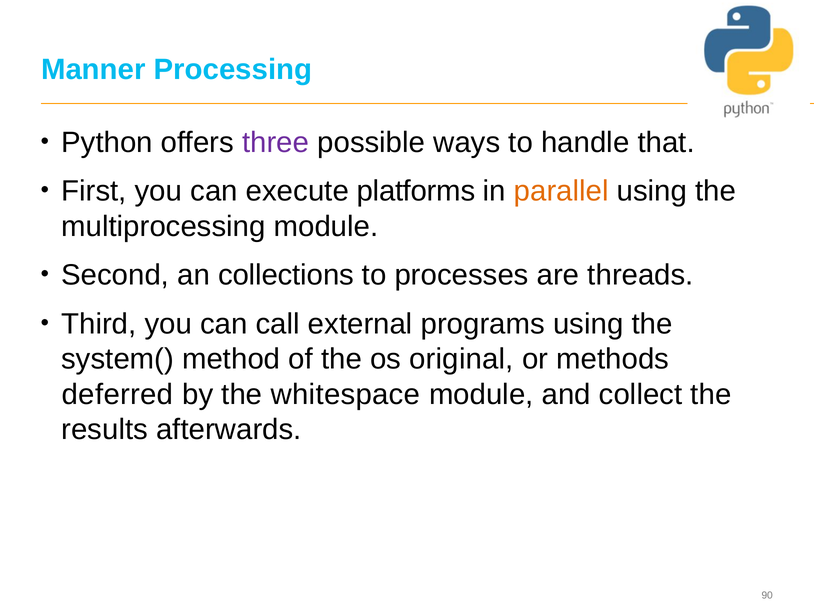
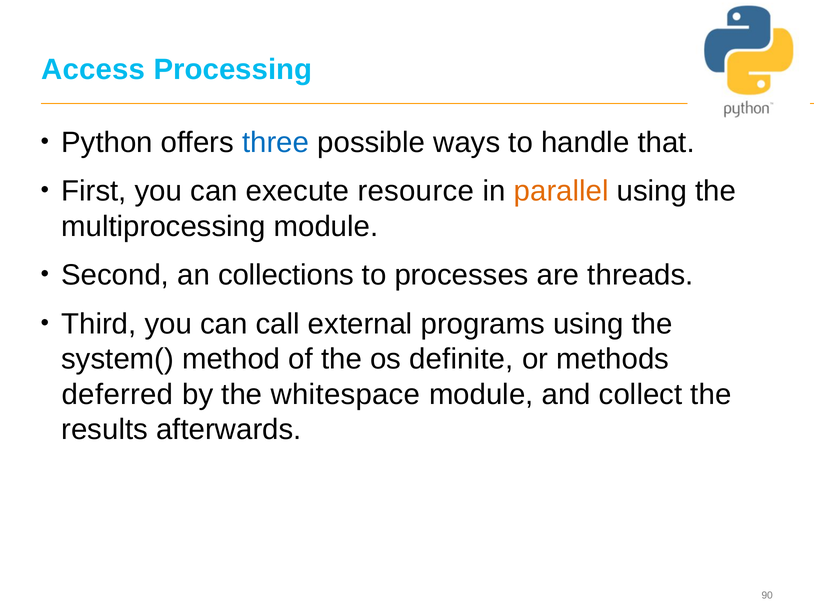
Manner: Manner -> Access (93, 69)
three colour: purple -> blue (276, 143)
platforms: platforms -> resource (416, 191)
original: original -> definite (461, 360)
